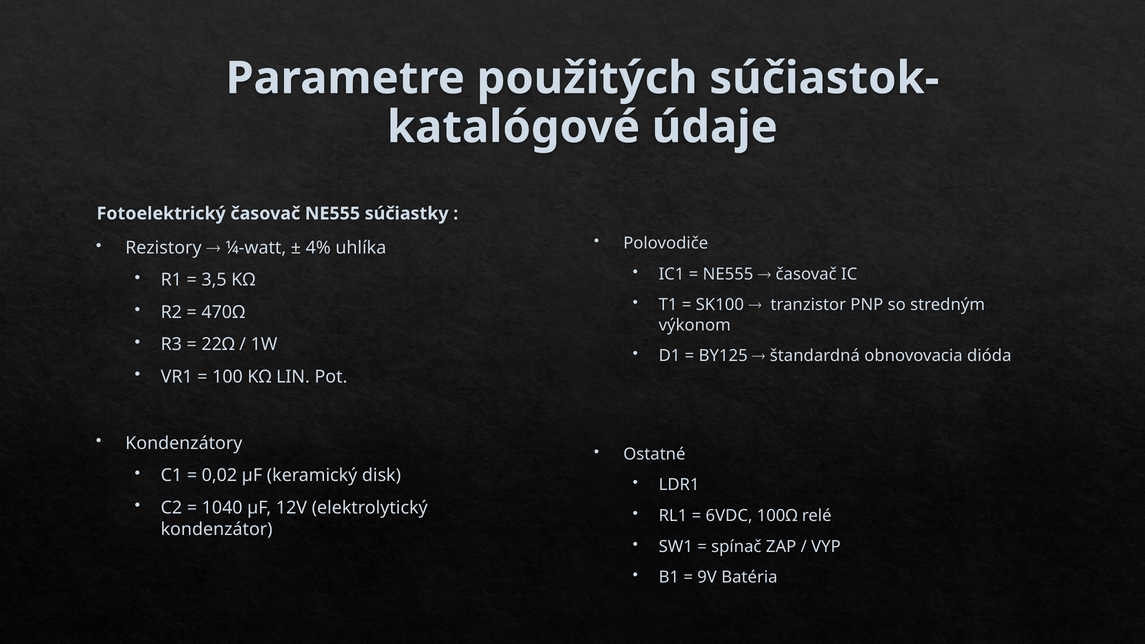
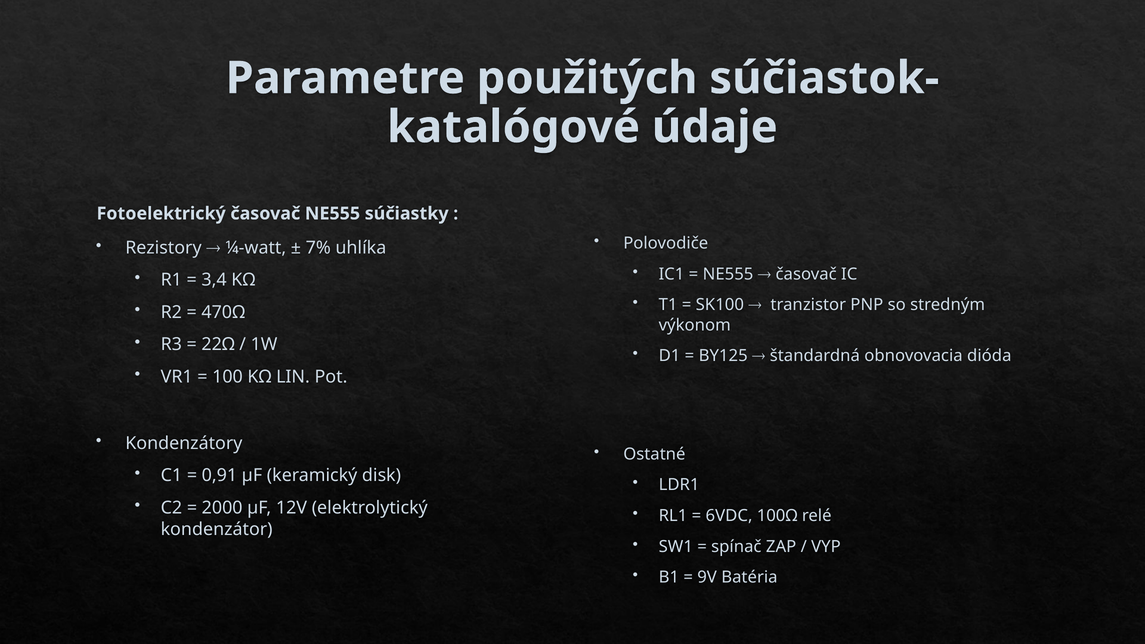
4%: 4% -> 7% (318, 248)
3,5: 3,5 -> 3,4 (214, 280)
0,02: 0,02 -> 0,91 (219, 476)
1040: 1040 -> 2000 (222, 508)
